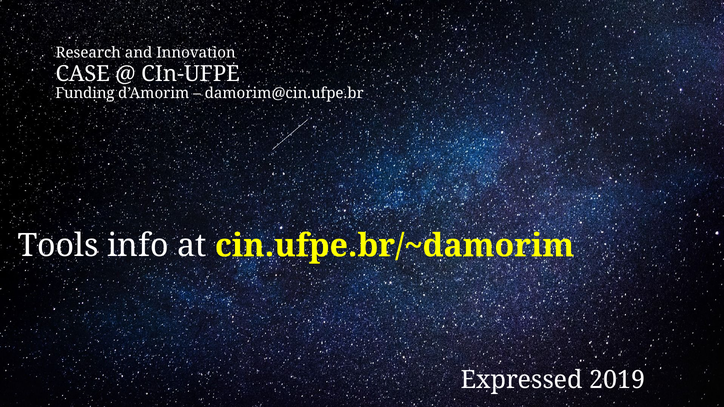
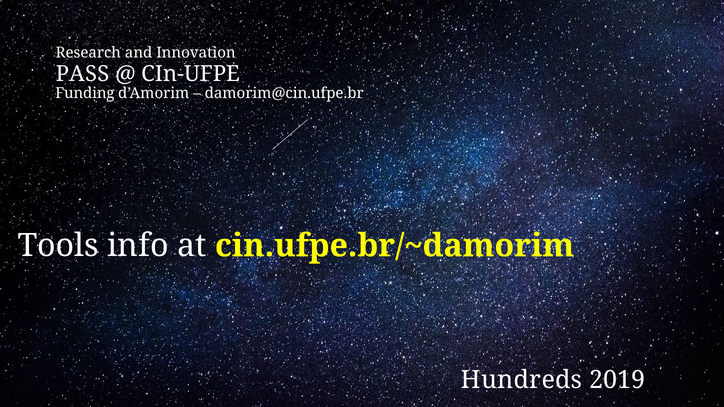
CASE: CASE -> PASS (82, 74)
Expressed: Expressed -> Hundreds (522, 380)
